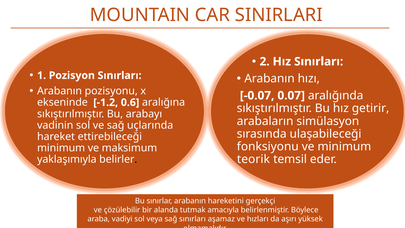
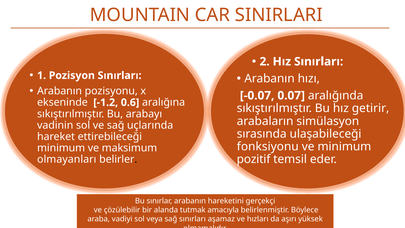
teorik: teorik -> pozitif (254, 159)
yaklaşımıyla: yaklaşımıyla -> olmayanları (67, 159)
